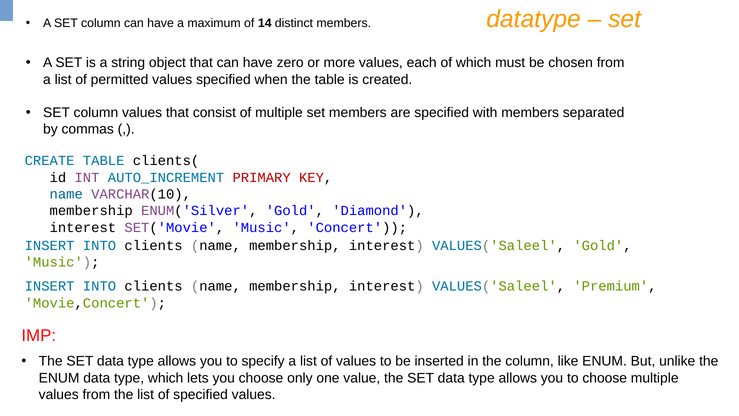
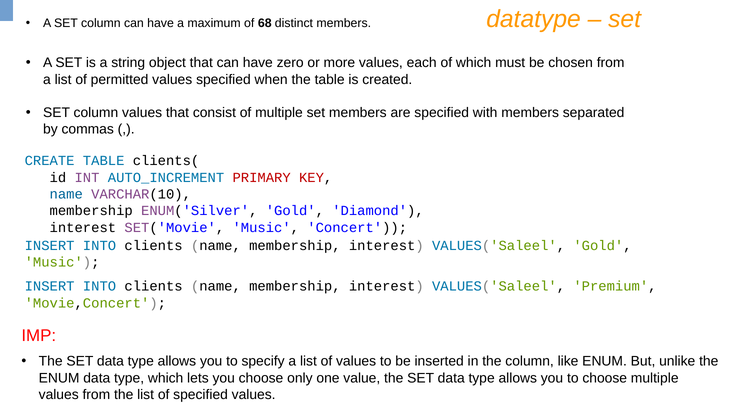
14: 14 -> 68 (265, 23)
